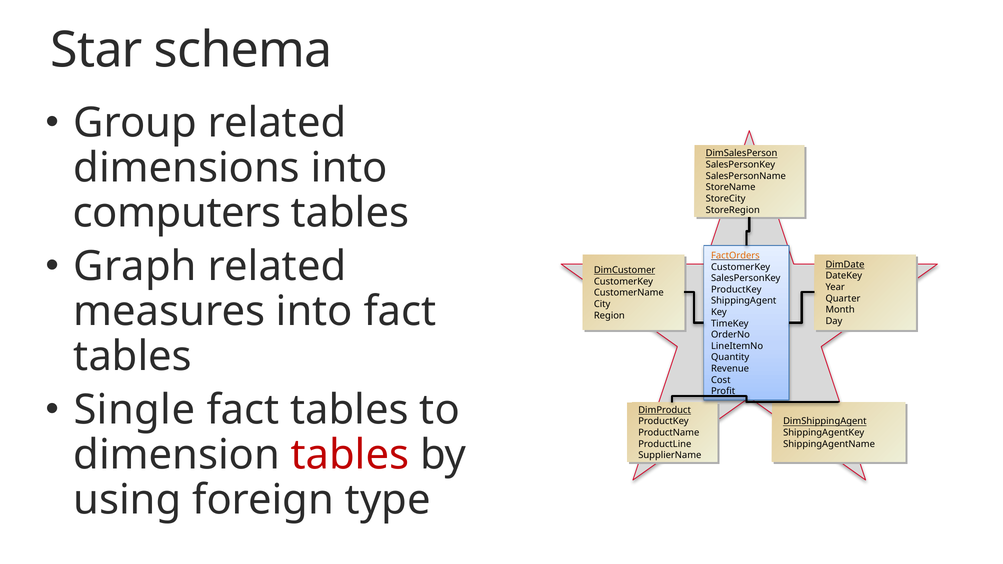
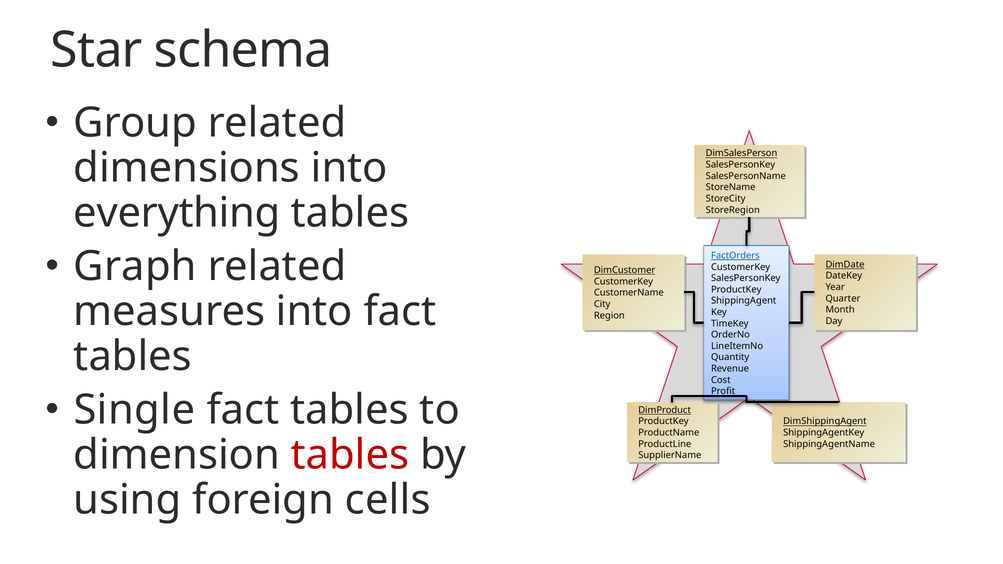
computers: computers -> everything (177, 213)
FactOrders colour: orange -> blue (735, 256)
type: type -> cells (388, 500)
